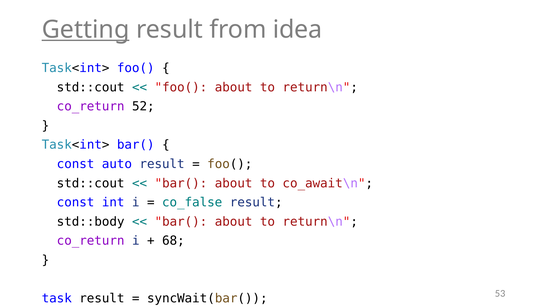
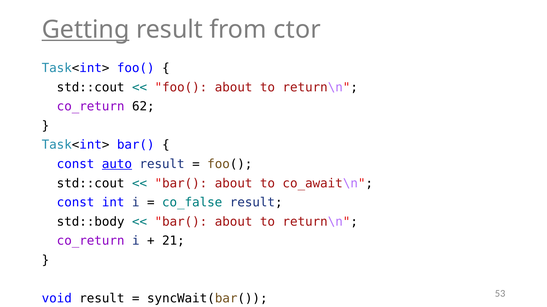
idea: idea -> ctor (297, 30)
52: 52 -> 62 (143, 107)
auto underline: none -> present (117, 164)
68: 68 -> 21 (173, 241)
task: task -> void (57, 299)
